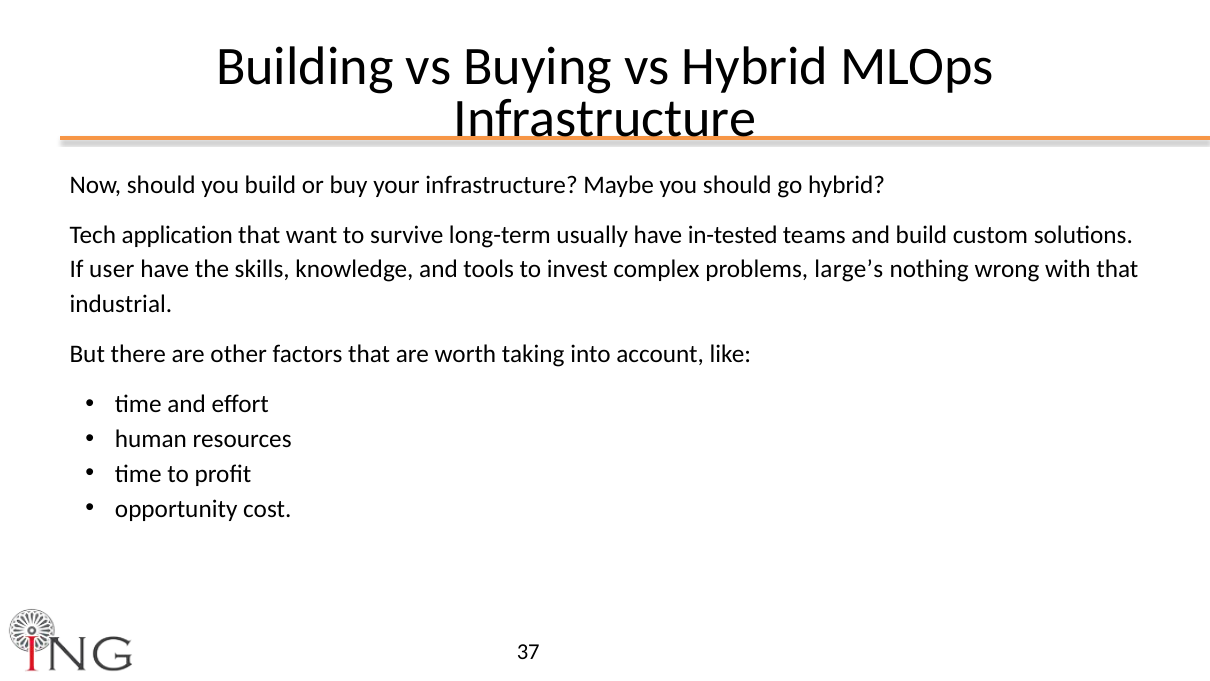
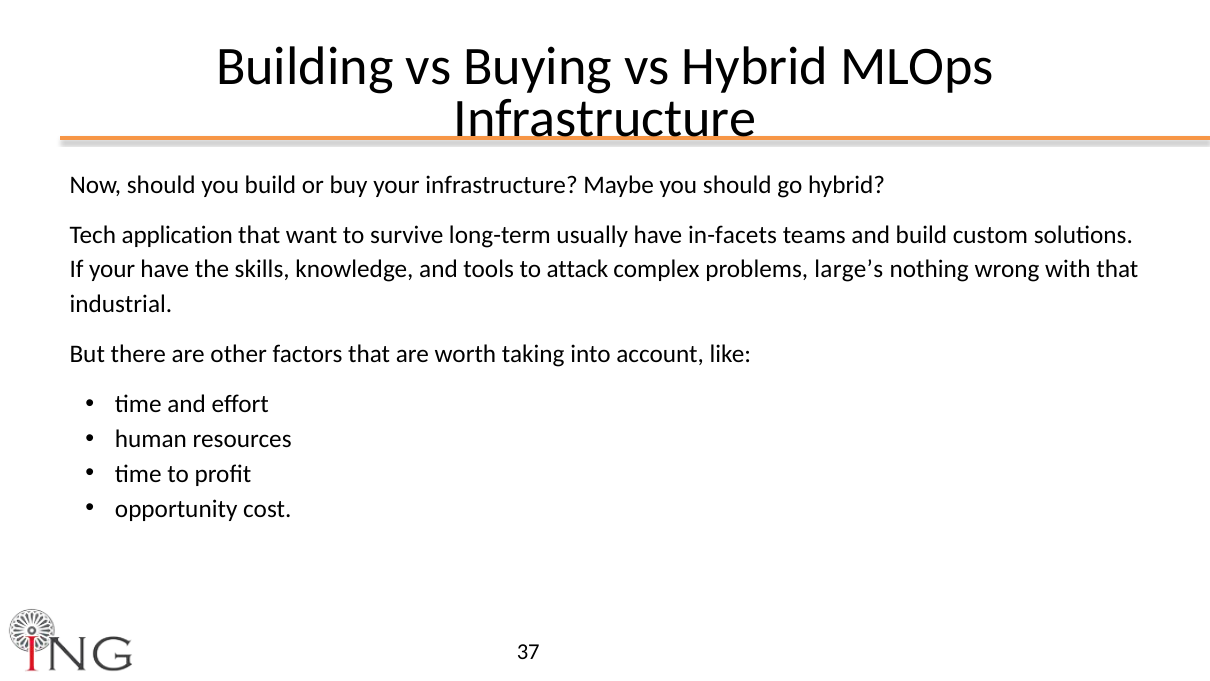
in-tested: in-tested -> in-facets (733, 235)
If user: user -> your (112, 269)
invest: invest -> attack (577, 269)
